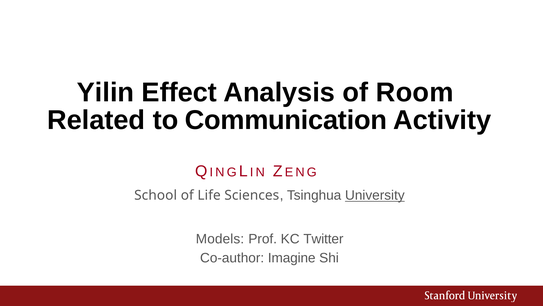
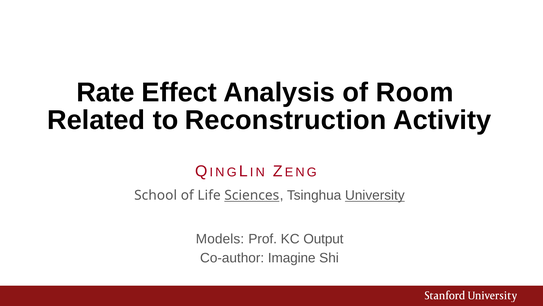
Yilin: Yilin -> Rate (106, 92)
Communication: Communication -> Reconstruction (286, 120)
Sciences underline: none -> present (252, 195)
Twitter: Twitter -> Output (323, 238)
